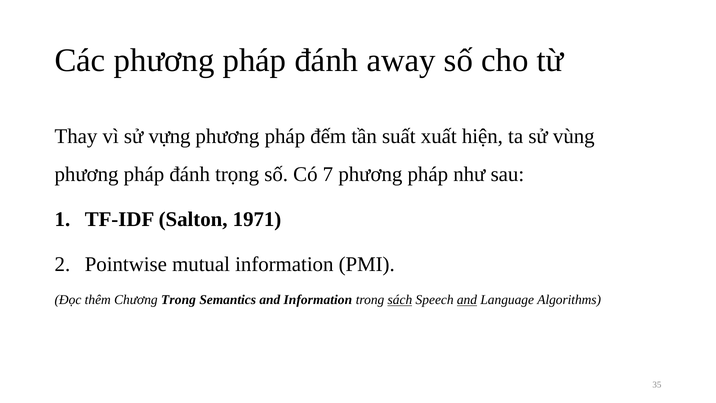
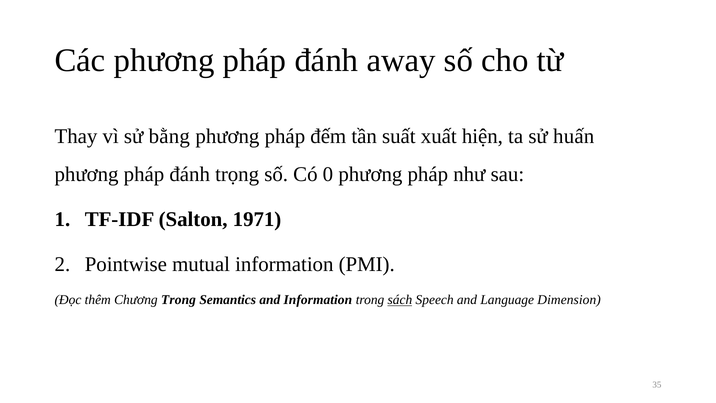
vựng: vựng -> bằng (169, 136)
vùng: vùng -> huấn (574, 136)
7: 7 -> 0 (328, 174)
and underline: present -> none (467, 300)
Algorithms: Algorithms -> Dimension (569, 300)
